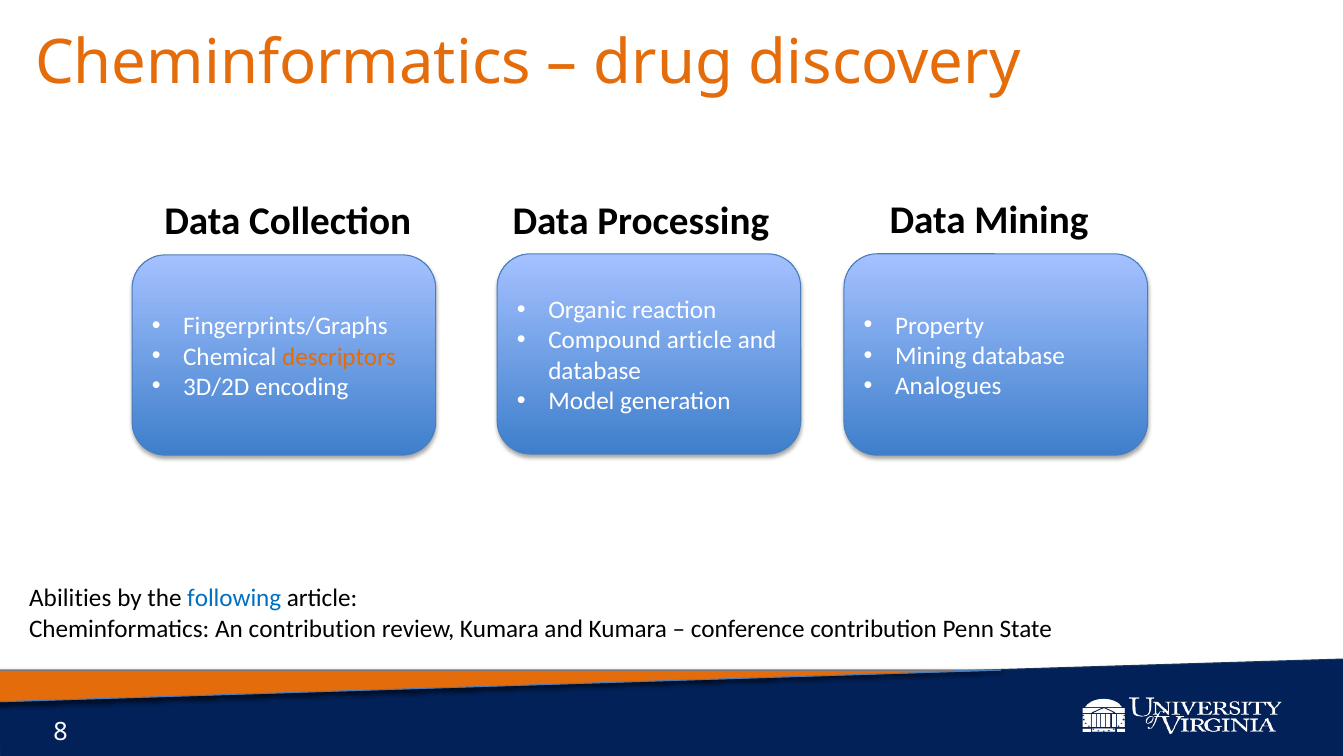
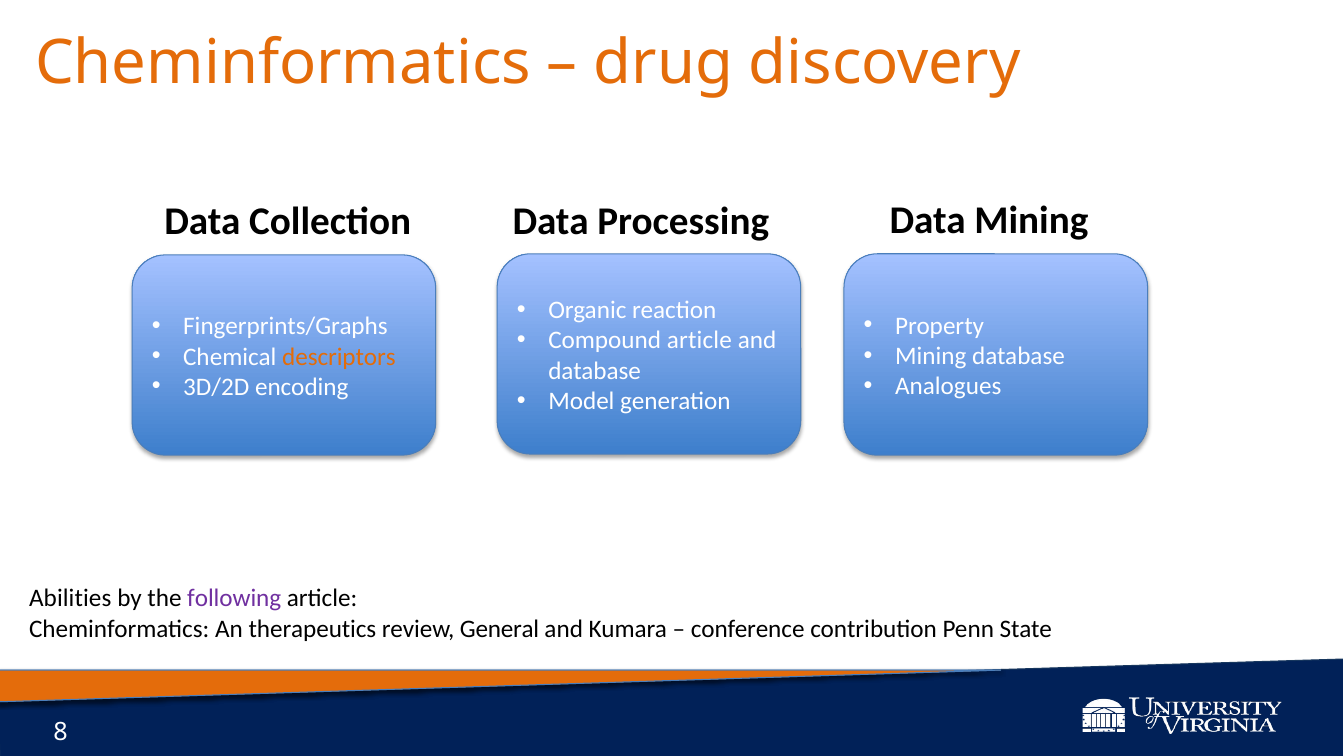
following colour: blue -> purple (234, 598)
An contribution: contribution -> therapeutics (312, 628)
review Kumara: Kumara -> General (500, 628)
